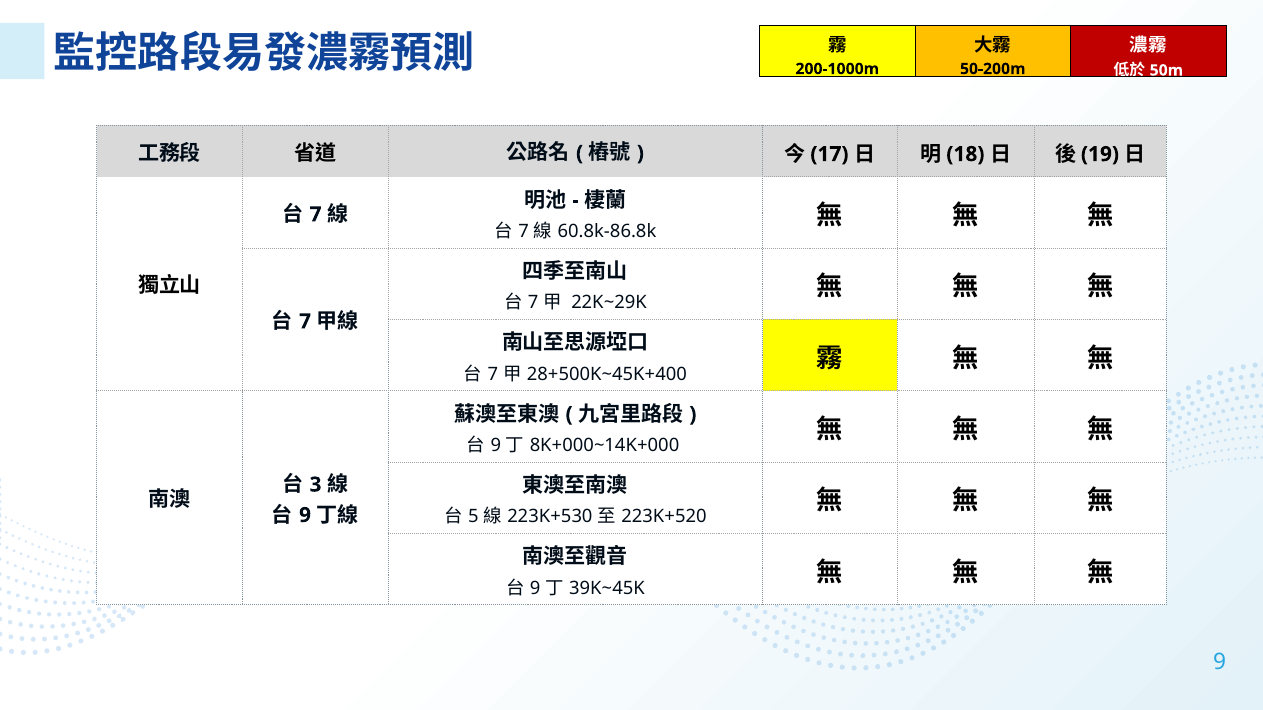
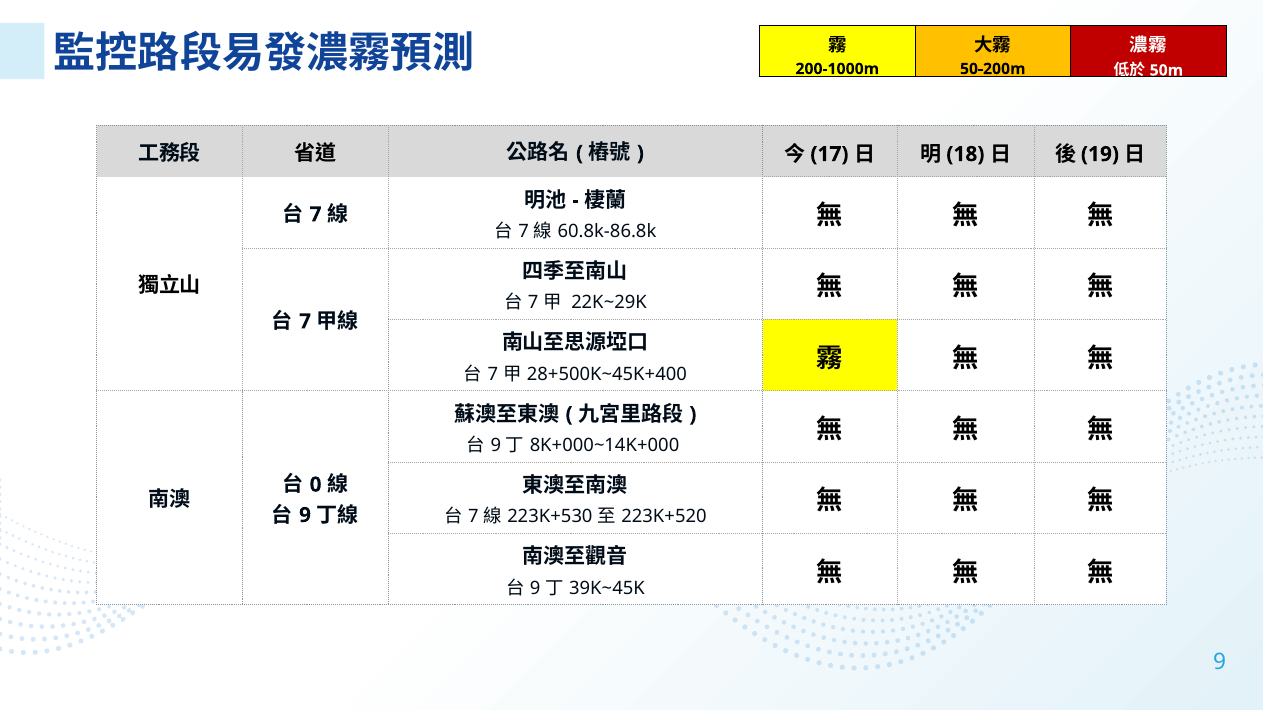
3: 3 -> 0 (316, 485)
5: 5 -> 7 (473, 517)
